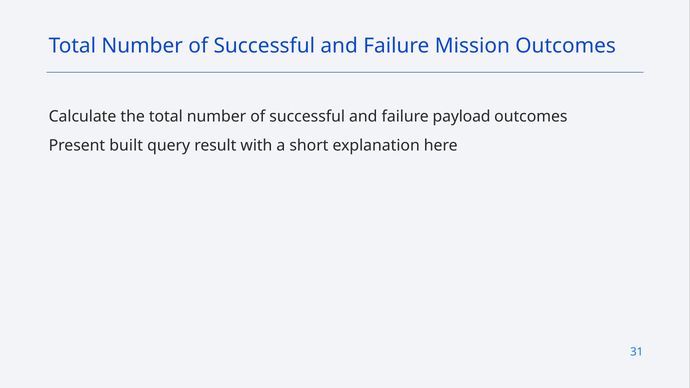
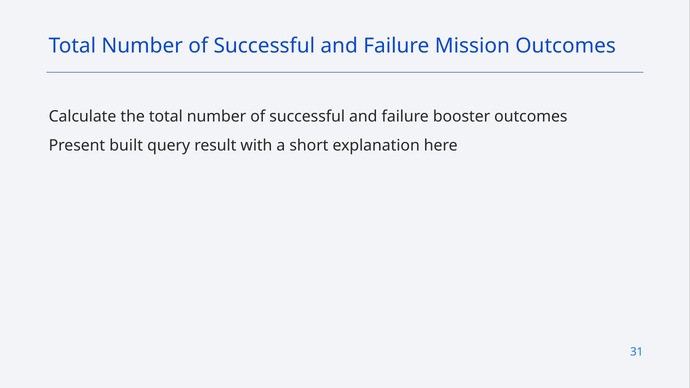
payload: payload -> booster (462, 116)
